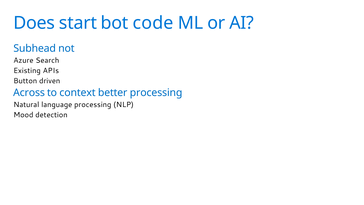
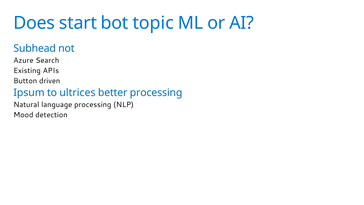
code: code -> topic (153, 23)
Across: Across -> Ipsum (29, 93)
context: context -> ultrices (77, 93)
